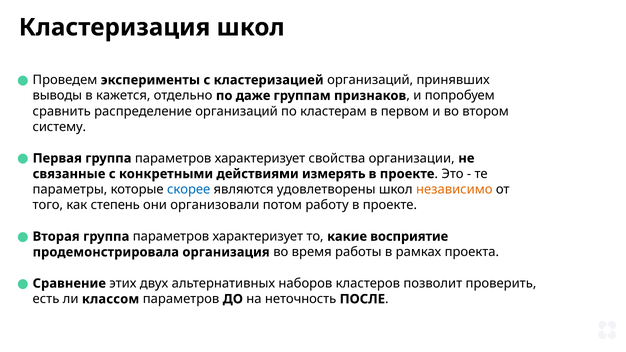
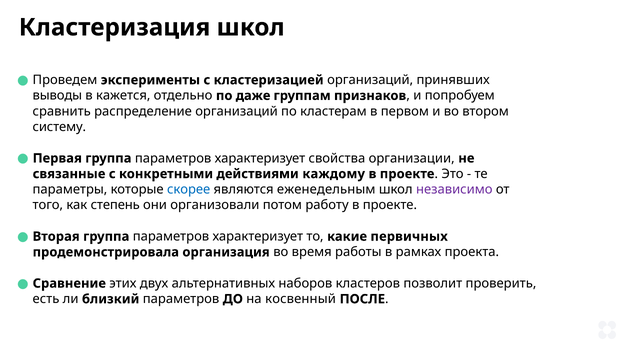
измерять: измерять -> каждому (334, 174)
удовлетворены: удовлетворены -> еженедельным (326, 190)
независимо colour: orange -> purple (454, 190)
восприятие: восприятие -> первичных (409, 237)
классом: классом -> близкий (111, 299)
неточность: неточность -> косвенный (301, 299)
